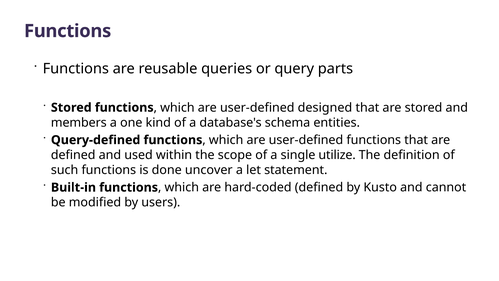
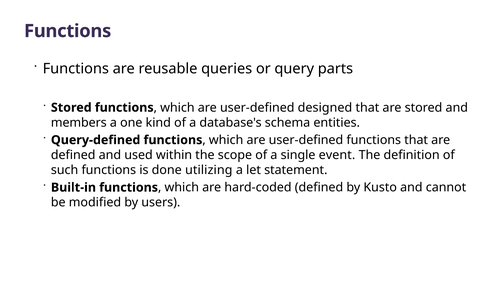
utilize: utilize -> event (337, 155)
uncover: uncover -> utilizing (209, 170)
